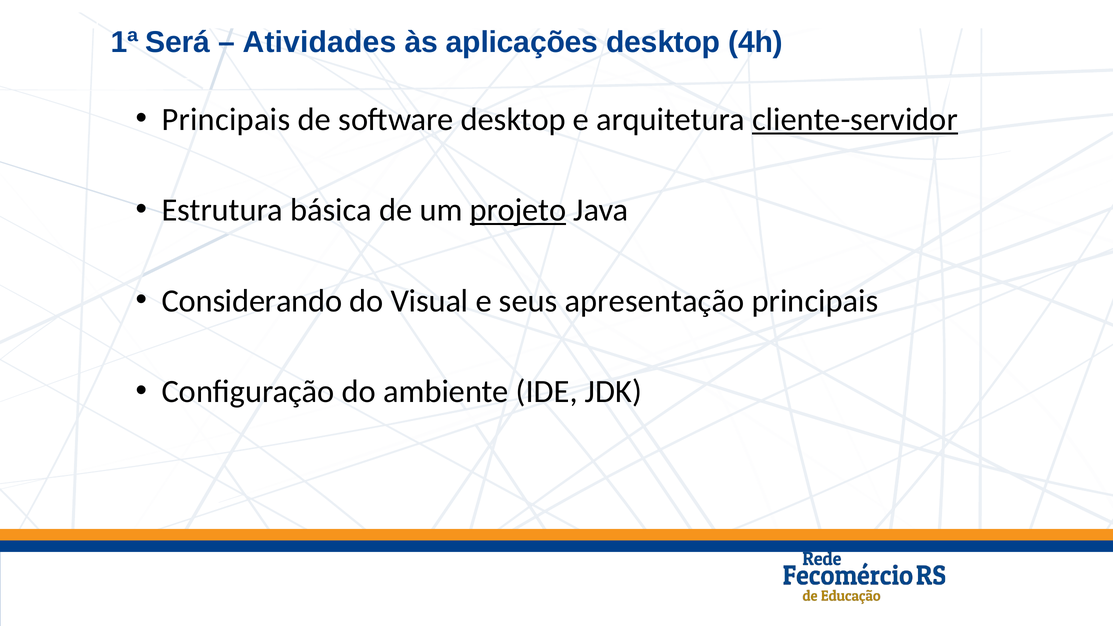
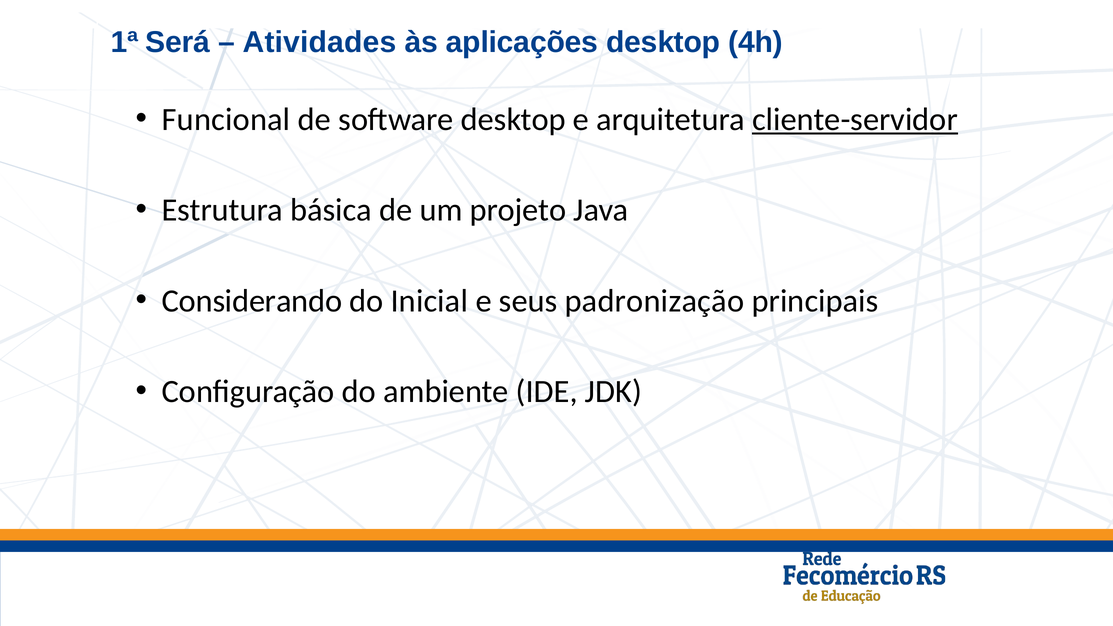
Principais: Principais -> Funcional (226, 119)
projeto underline: present -> none (518, 210)
Visual: Visual -> Inicial (429, 301)
apresentação: apresentação -> padronização (654, 301)
